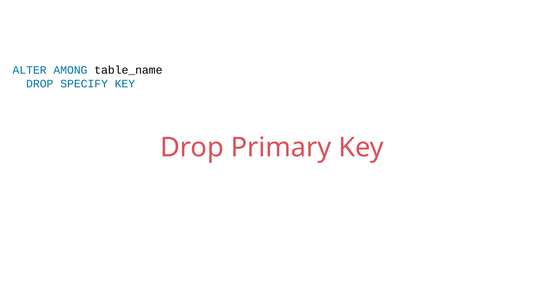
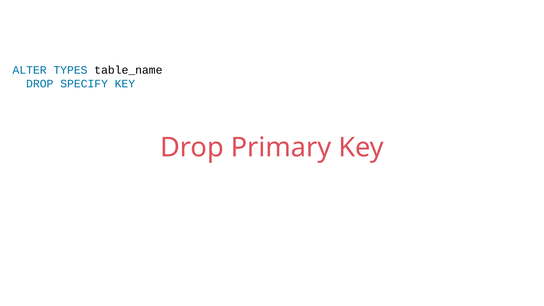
AMONG: AMONG -> TYPES (70, 70)
